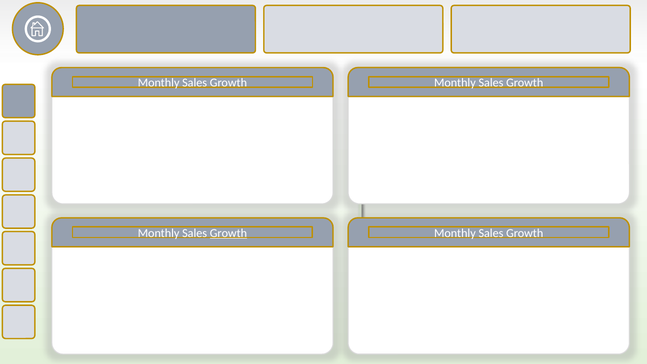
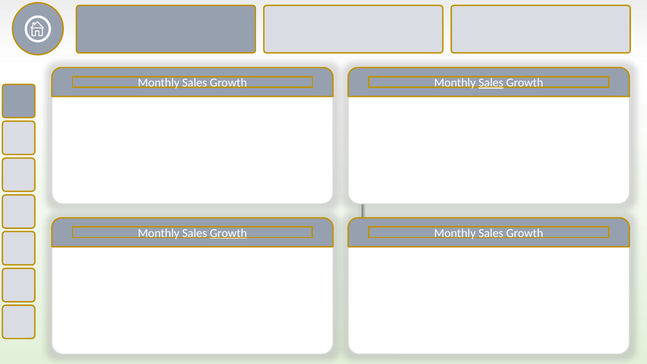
Sales underline: none -> present (491, 83)
